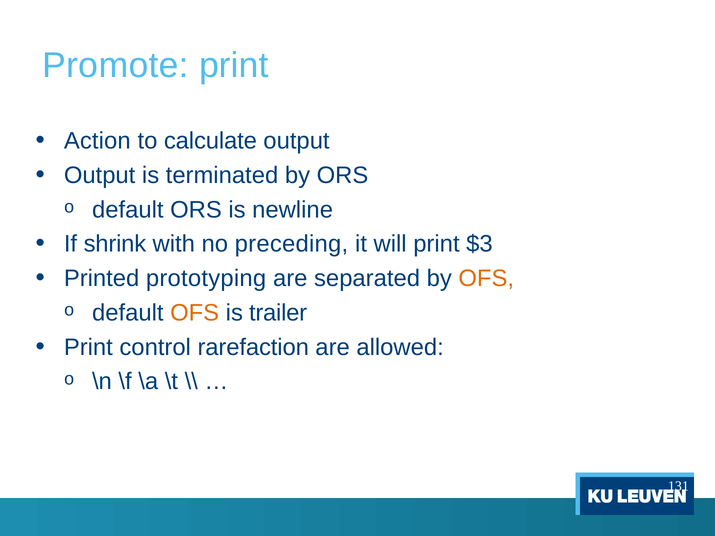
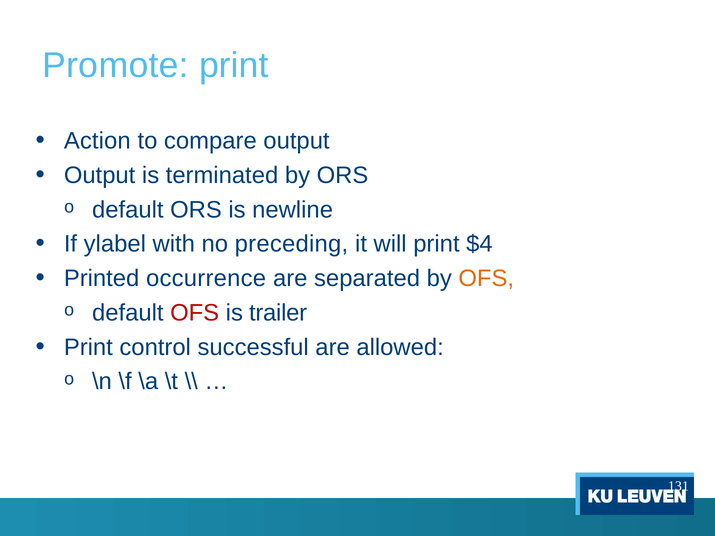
calculate: calculate -> compare (210, 141)
shrink: shrink -> ylabel (115, 244)
$3: $3 -> $4 (479, 244)
prototyping: prototyping -> occurrence (206, 279)
OFS colour: orange -> red (195, 313)
rarefaction: rarefaction -> successful (253, 347)
